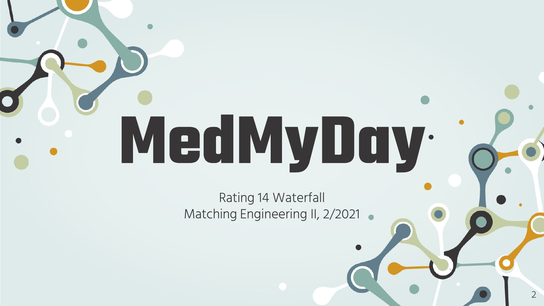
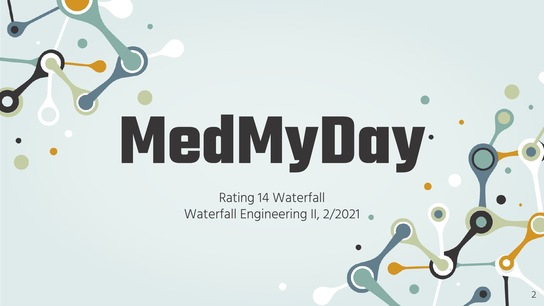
Matching: Matching -> Waterfall (210, 214)
